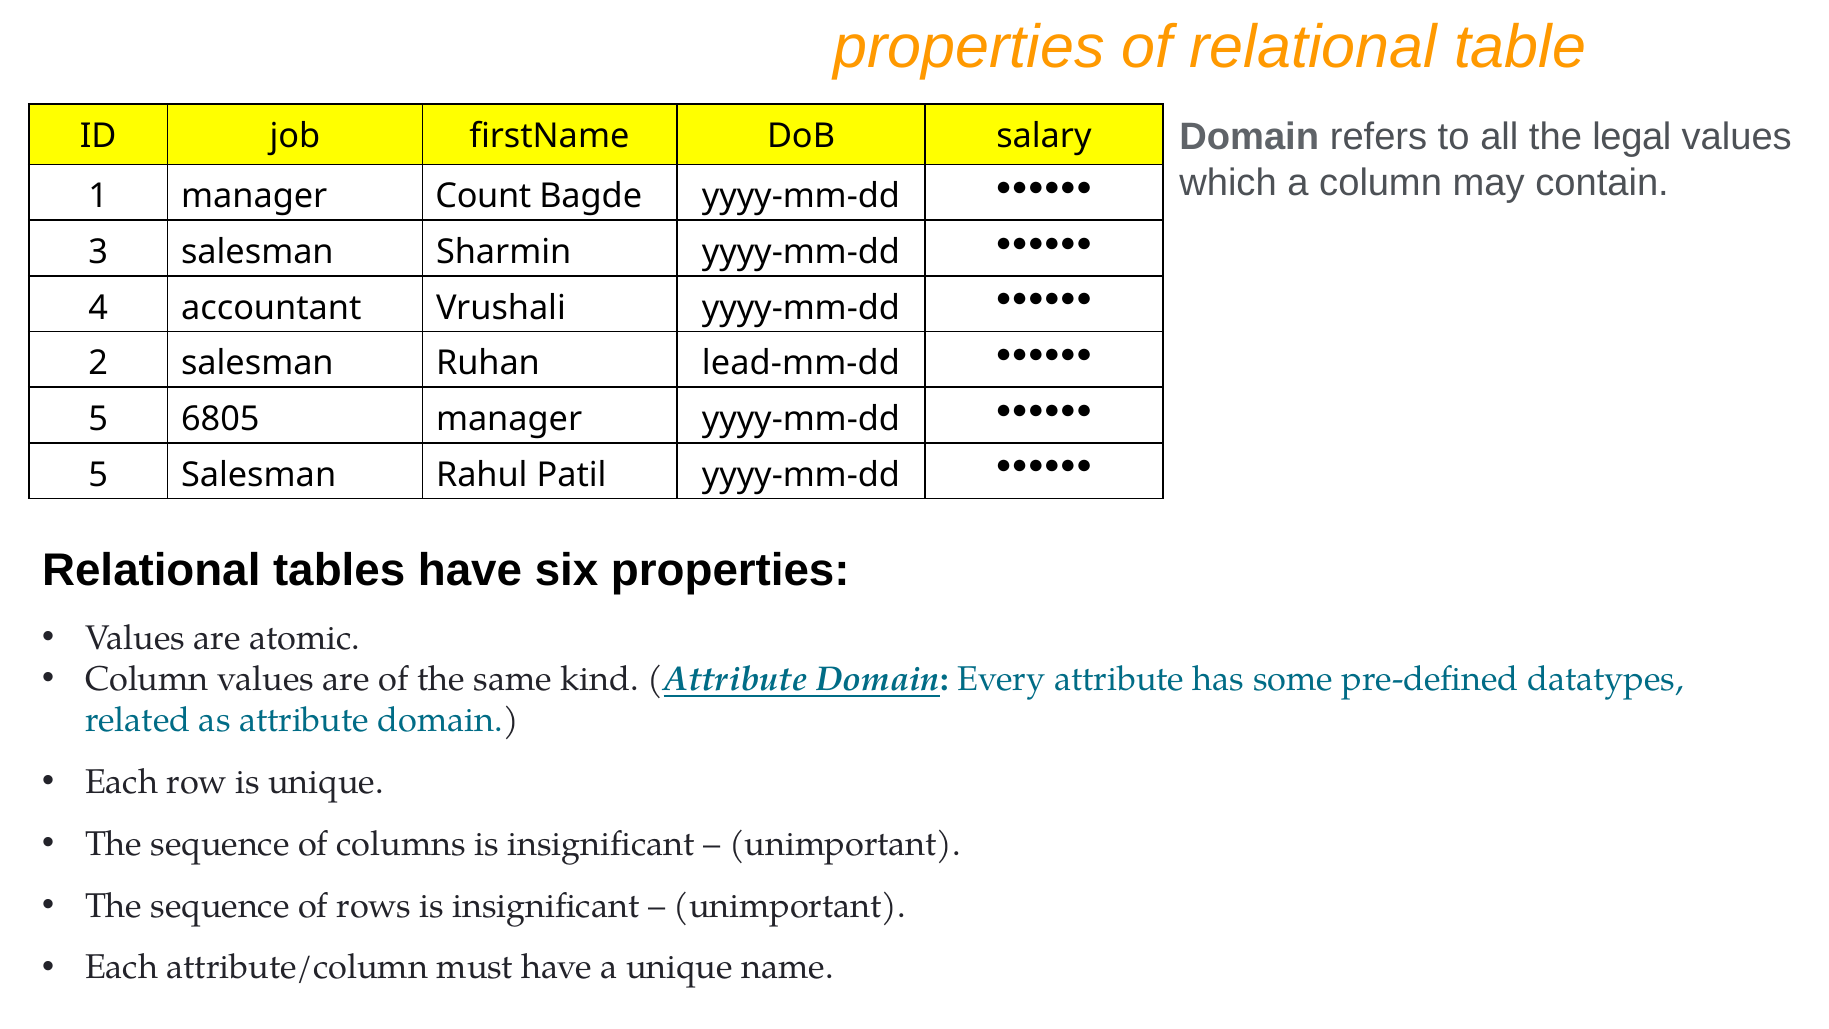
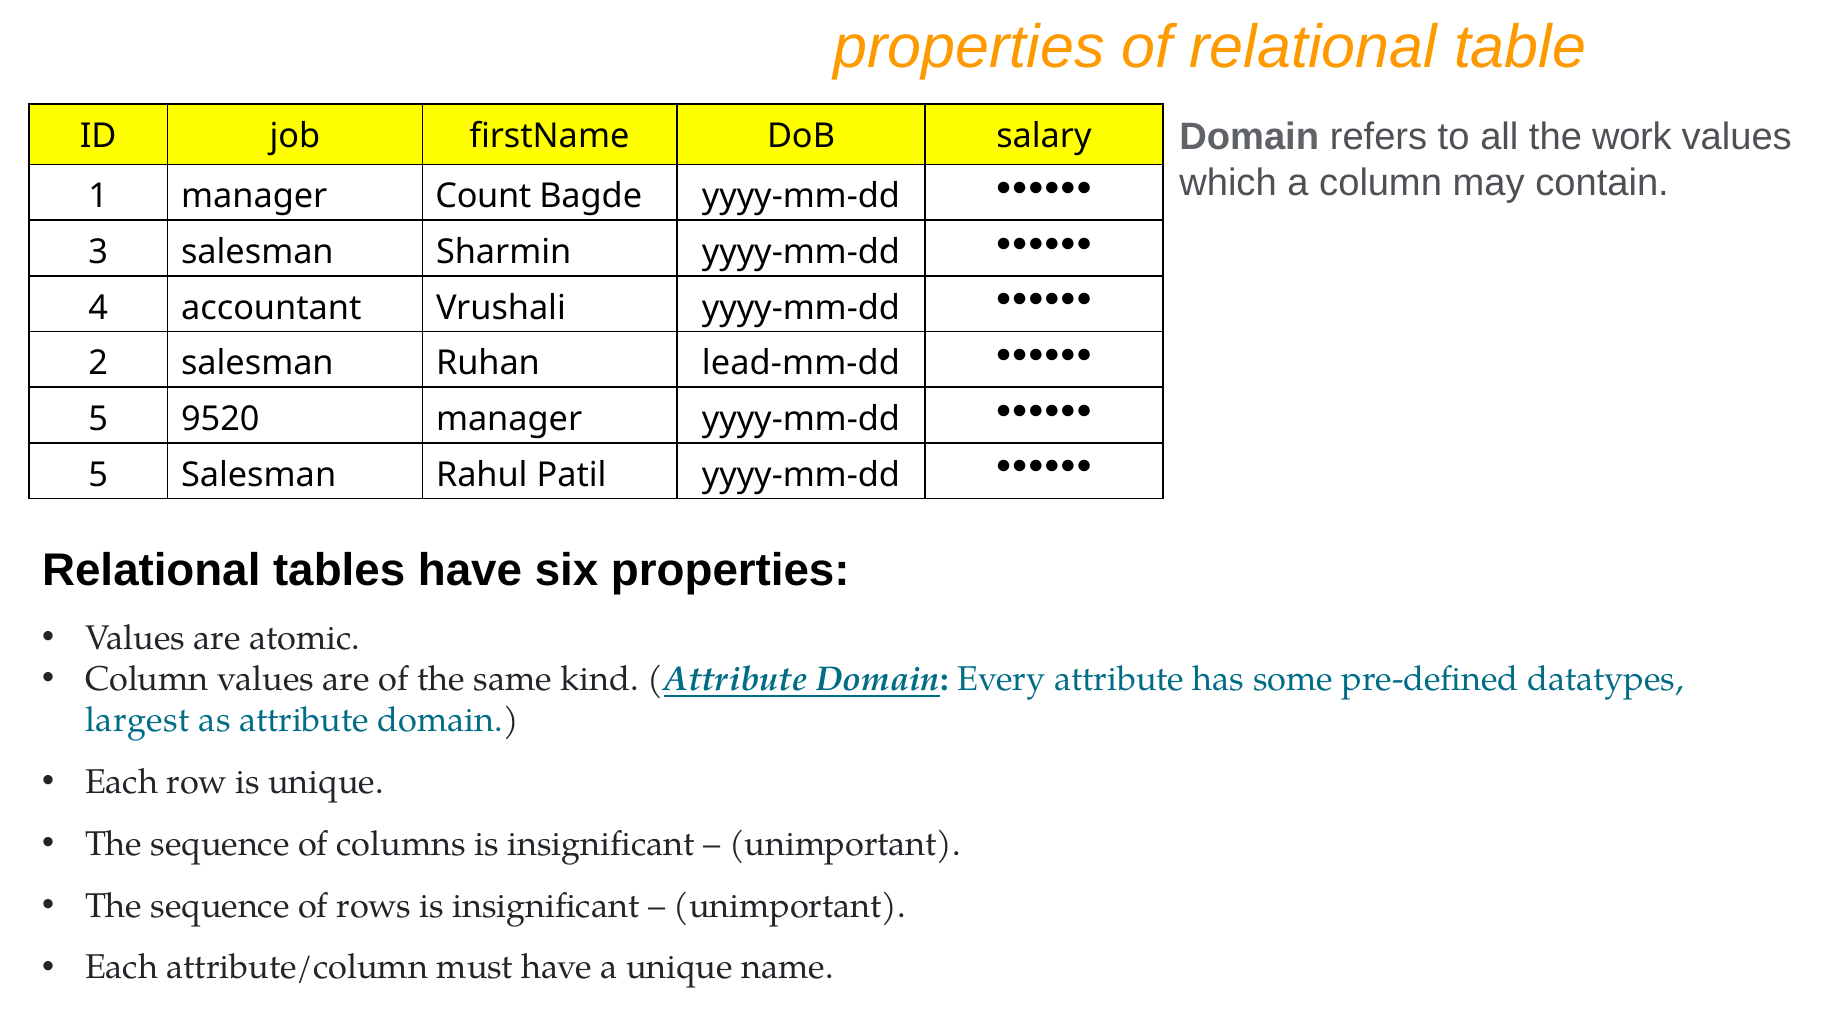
legal: legal -> work (1632, 137)
6805: 6805 -> 9520 (220, 419)
related: related -> largest (138, 720)
